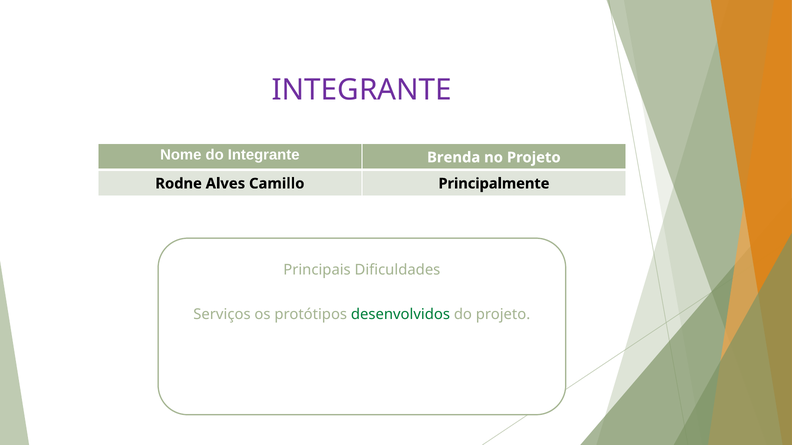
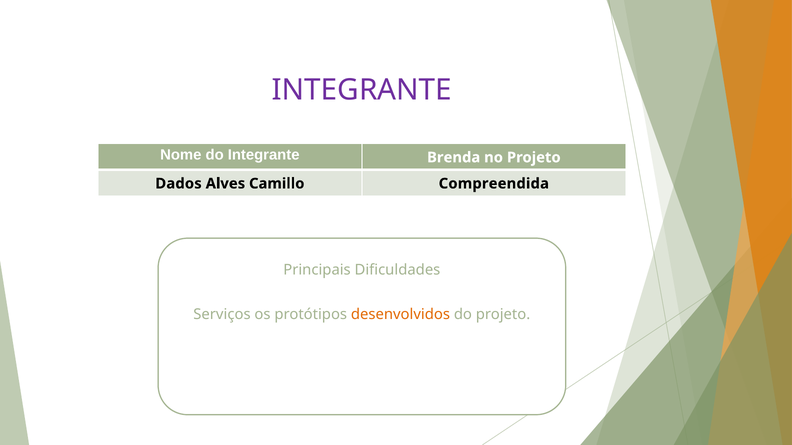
Rodne: Rodne -> Dados (179, 184)
Principalmente: Principalmente -> Compreendida (494, 184)
desenvolvidos colour: green -> orange (400, 314)
